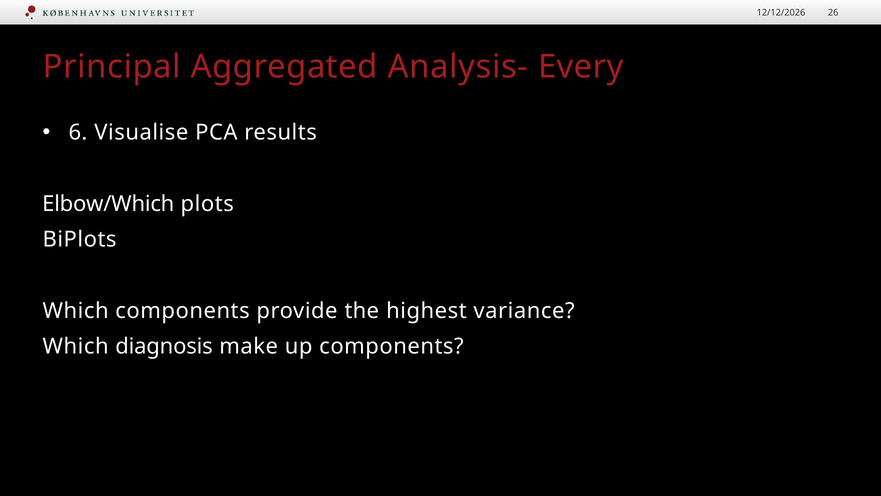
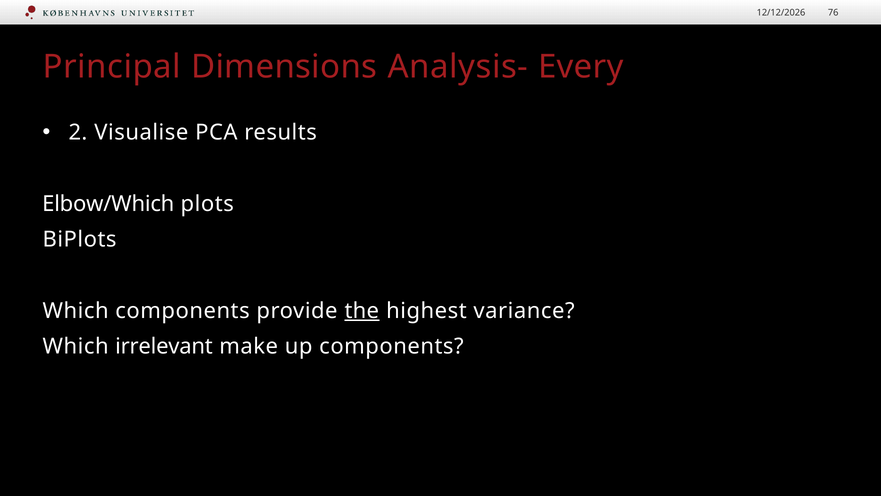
26: 26 -> 76 (833, 13)
Aggregated: Aggregated -> Dimensions (284, 67)
6: 6 -> 2 (78, 132)
the underline: none -> present (362, 311)
diagnosis: diagnosis -> irrelevant (164, 346)
